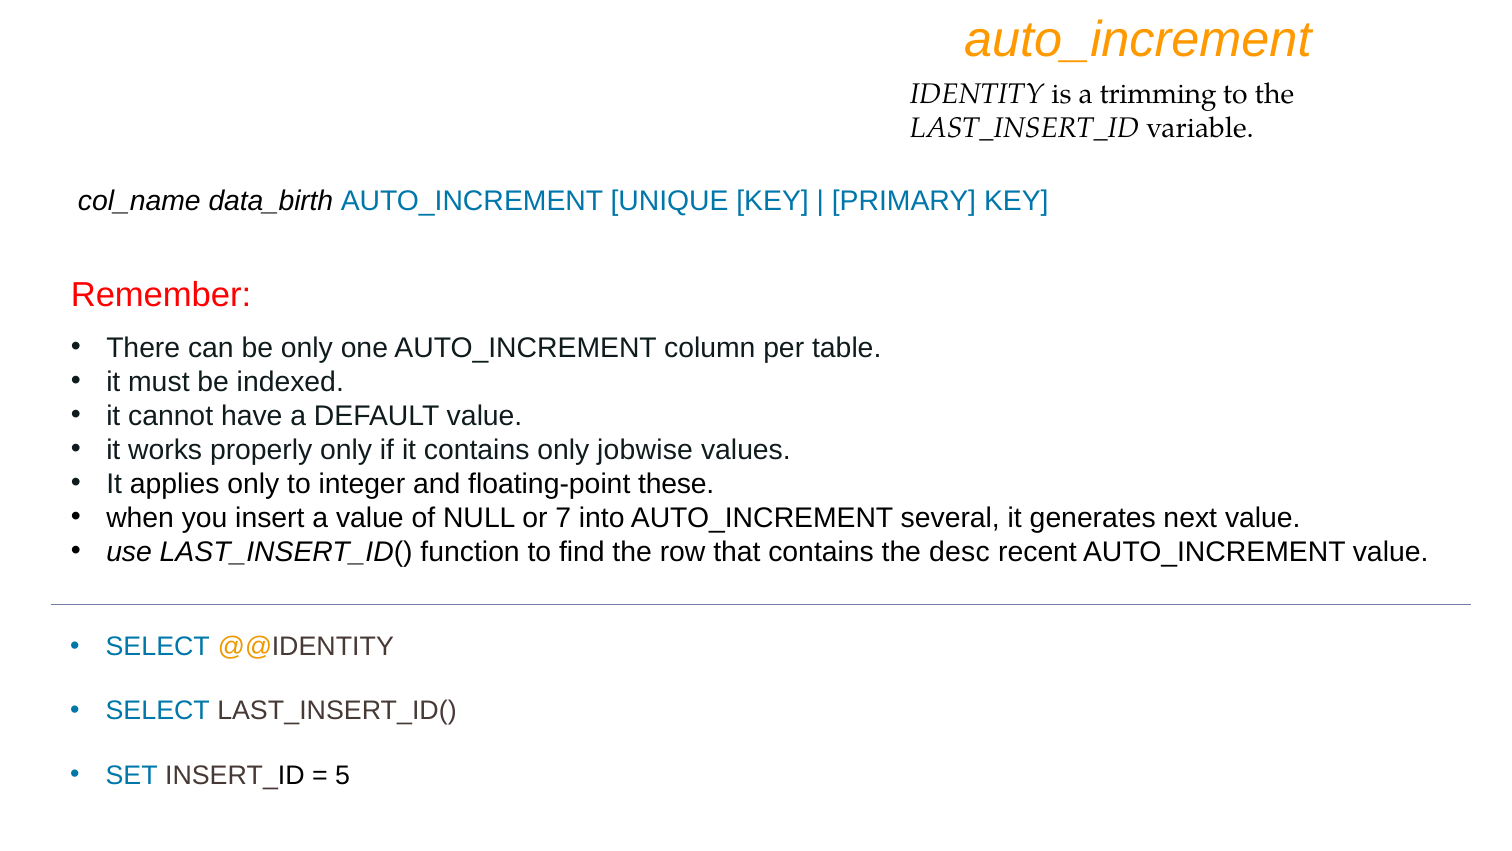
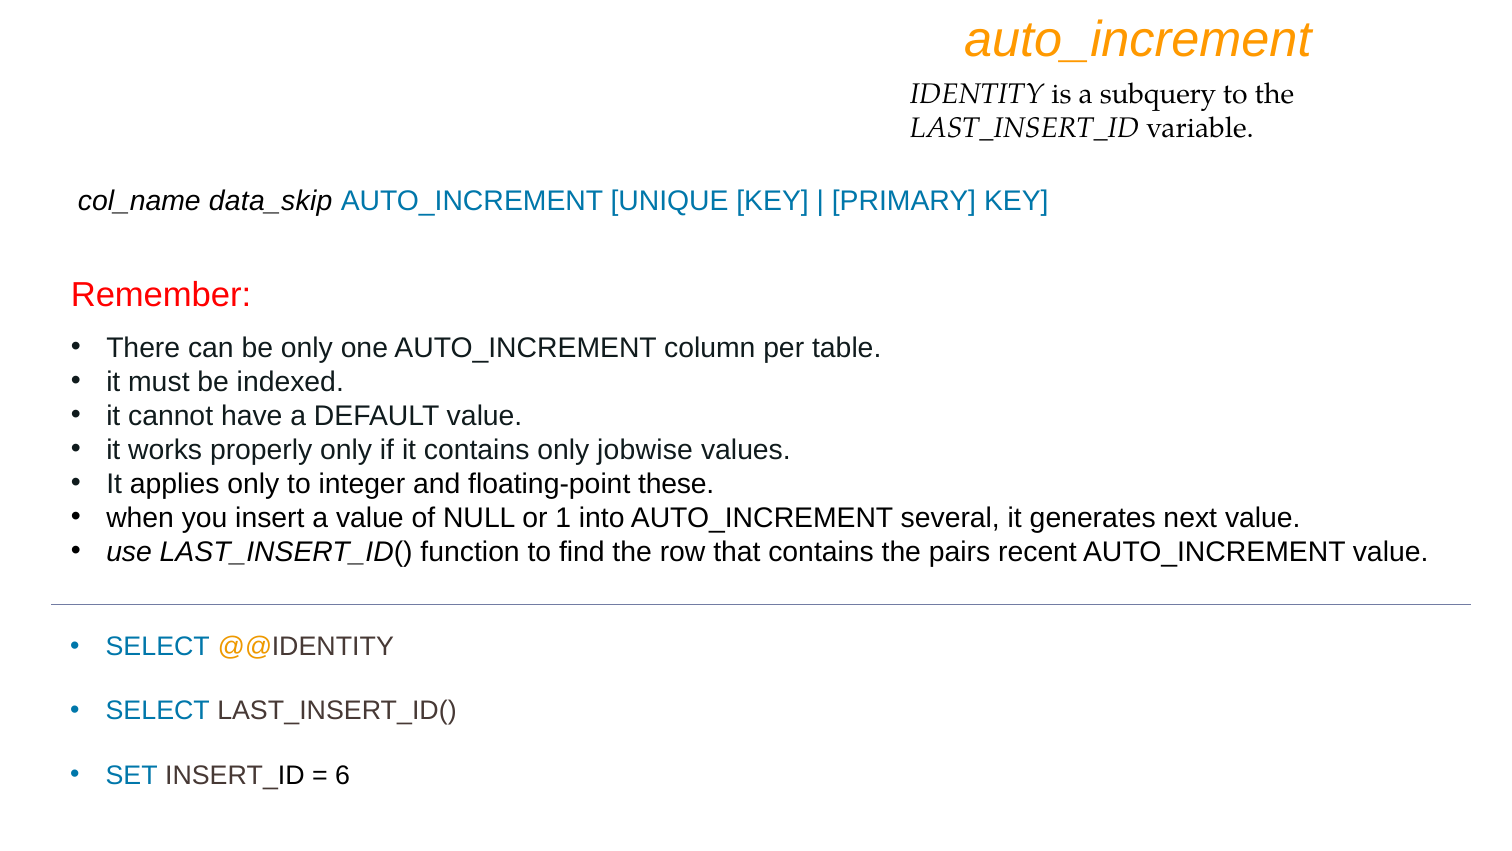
trimming: trimming -> subquery (1158, 94)
data_birth: data_birth -> data_skip (271, 201)
7: 7 -> 1 (563, 518)
desc: desc -> pairs (960, 552)
5: 5 -> 6 (343, 775)
